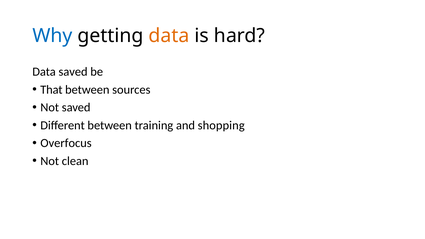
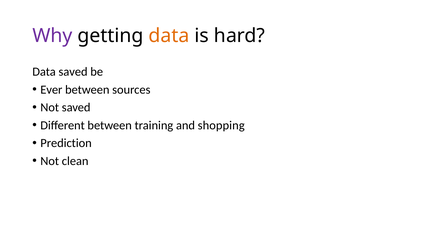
Why colour: blue -> purple (52, 36)
That: That -> Ever (51, 90)
Overfocus: Overfocus -> Prediction (66, 143)
